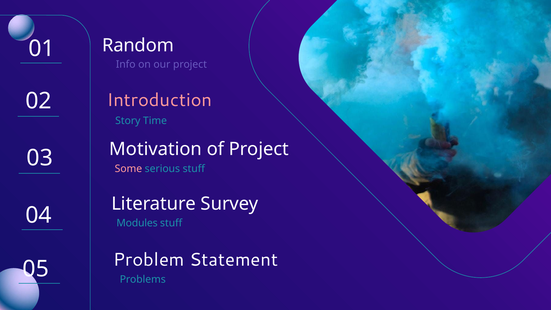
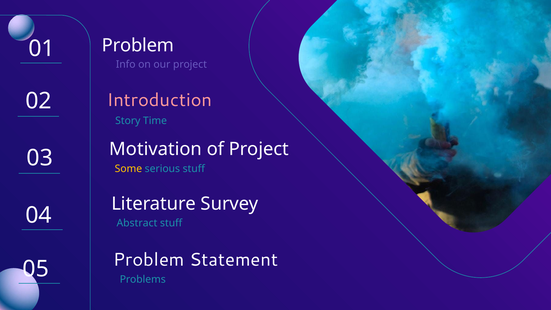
Random: Random -> Problem (138, 45)
Some colour: pink -> yellow (128, 169)
Modules: Modules -> Abstract (137, 223)
